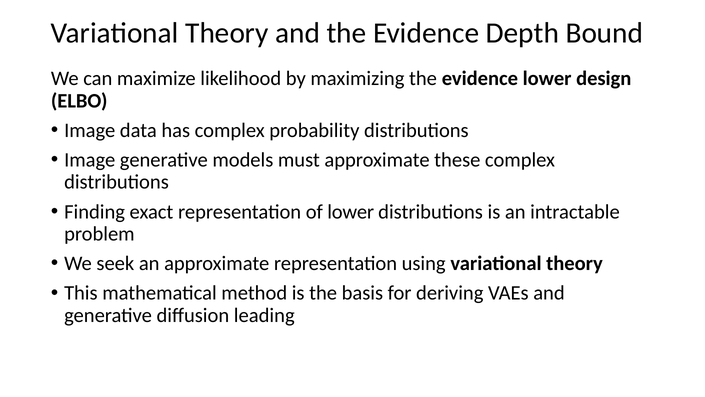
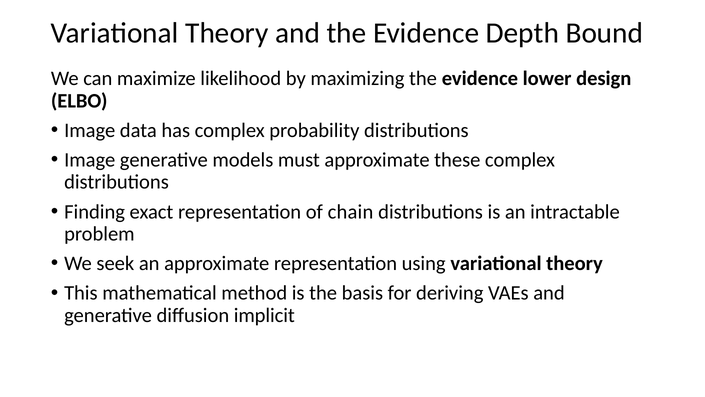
of lower: lower -> chain (350, 211)
leading: leading -> implicit (264, 315)
